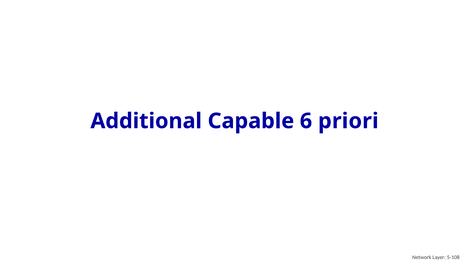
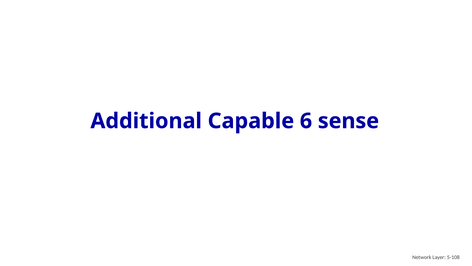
priori: priori -> sense (348, 121)
